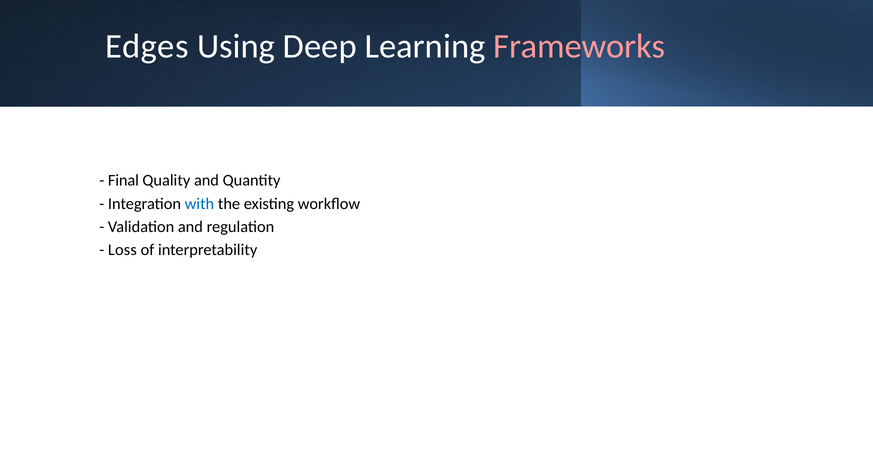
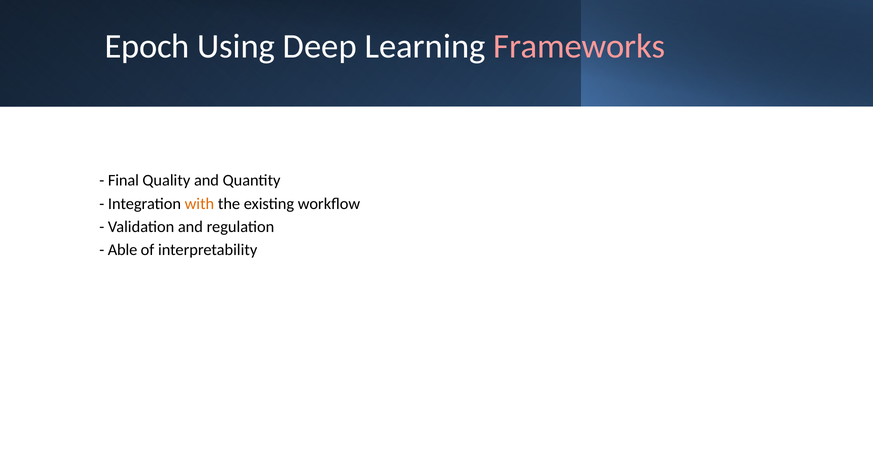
Edges: Edges -> Epoch (147, 46)
with colour: blue -> orange (199, 204)
Loss: Loss -> Able (123, 250)
